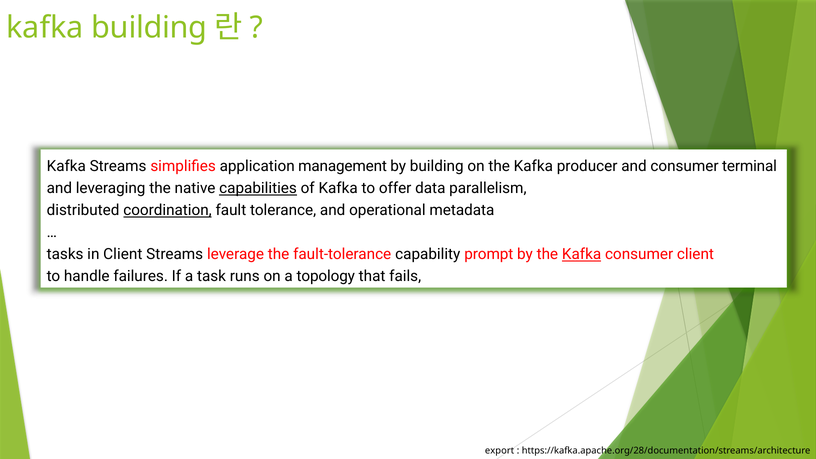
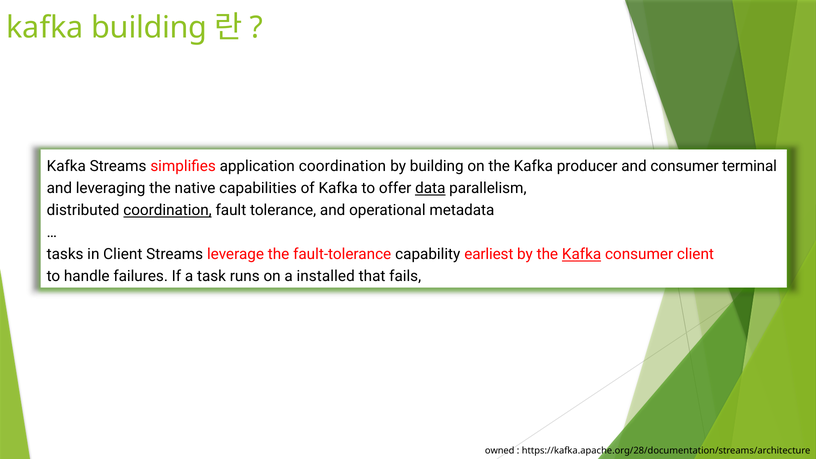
application management: management -> coordination (342, 166)
capabilities underline: present -> none (258, 188)
data underline: none -> present (430, 188)
prompt: prompt -> earliest (489, 254)
topology: topology -> installed (326, 276)
export: export -> owned (500, 451)
